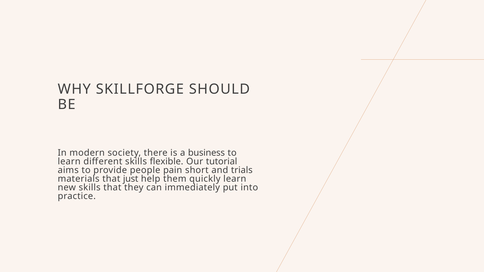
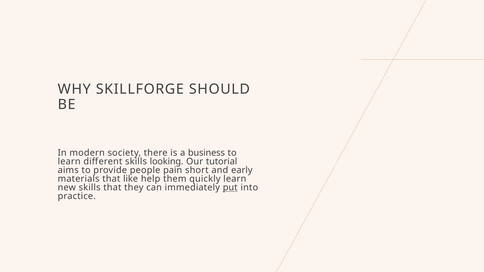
flexible: flexible -> looking (167, 162)
trials: trials -> early (242, 170)
just: just -> like (131, 179)
put underline: none -> present (230, 188)
